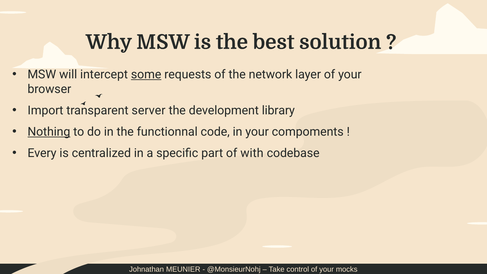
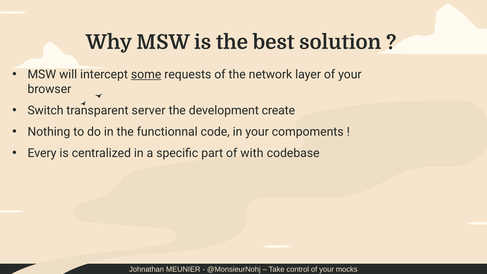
Import: Import -> Switch (45, 110)
library: library -> create (278, 110)
Nothing underline: present -> none (49, 132)
